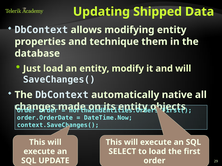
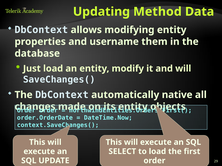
Shipped: Shipped -> Method (157, 12)
technique: technique -> username (114, 42)
